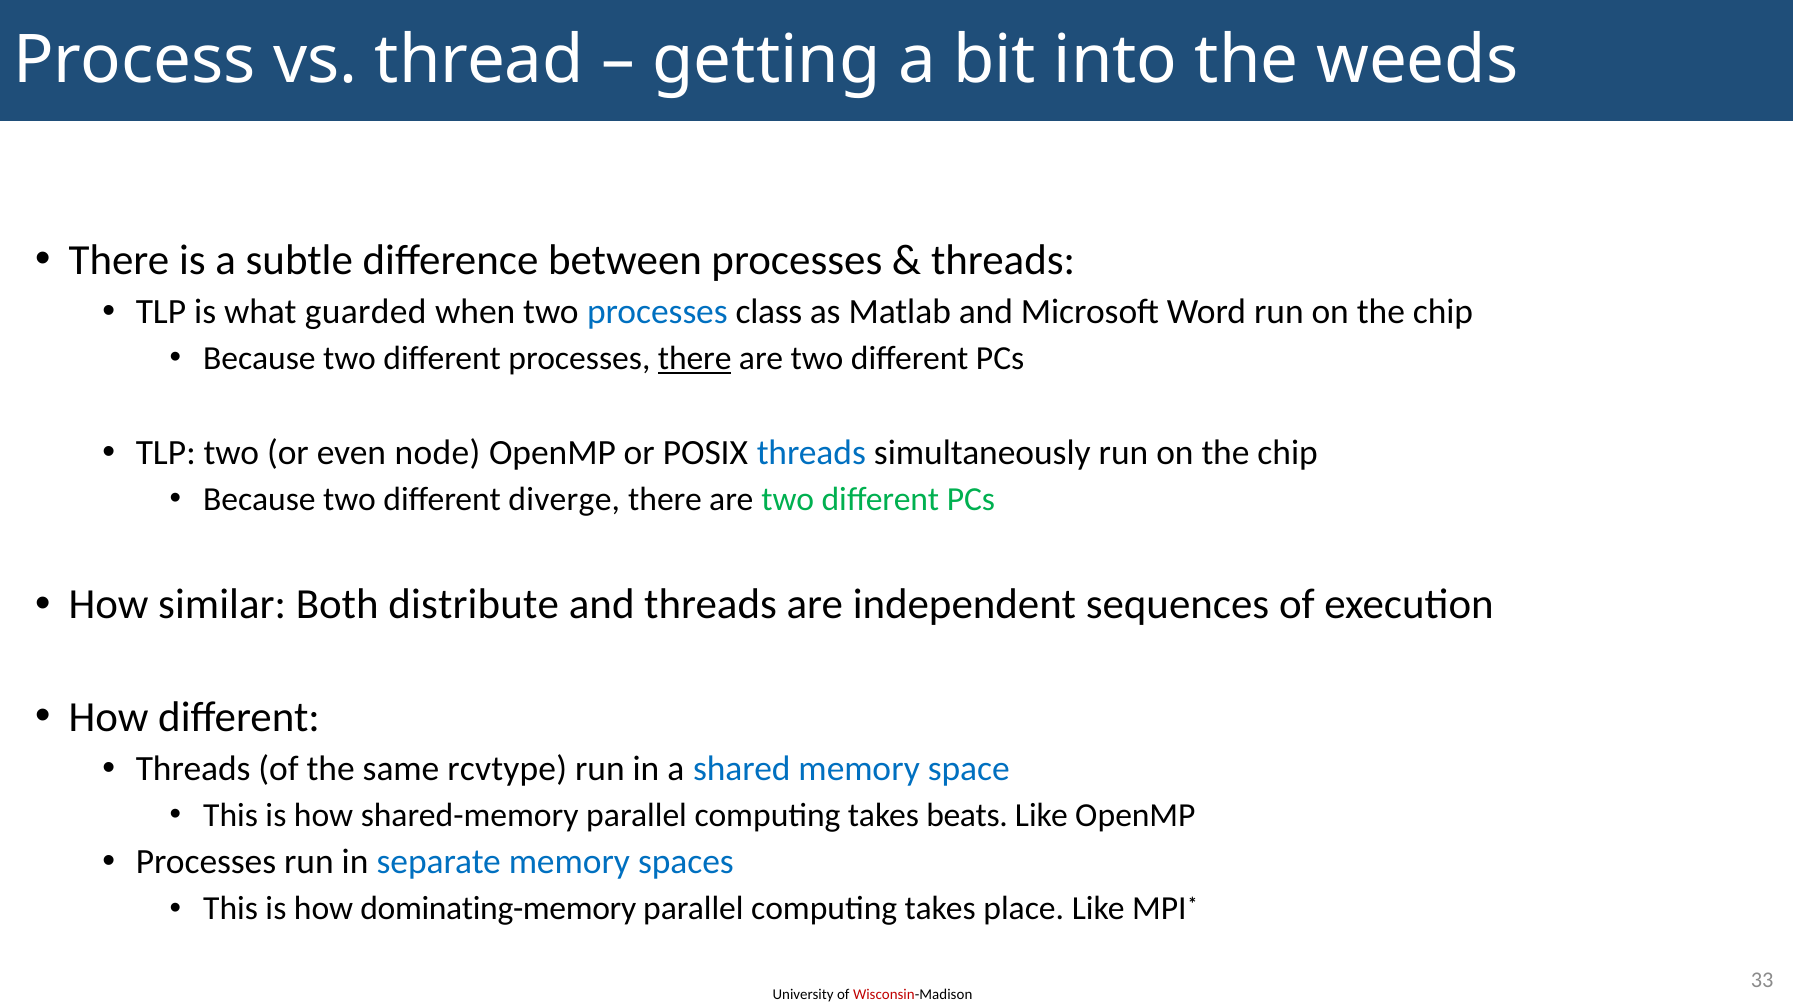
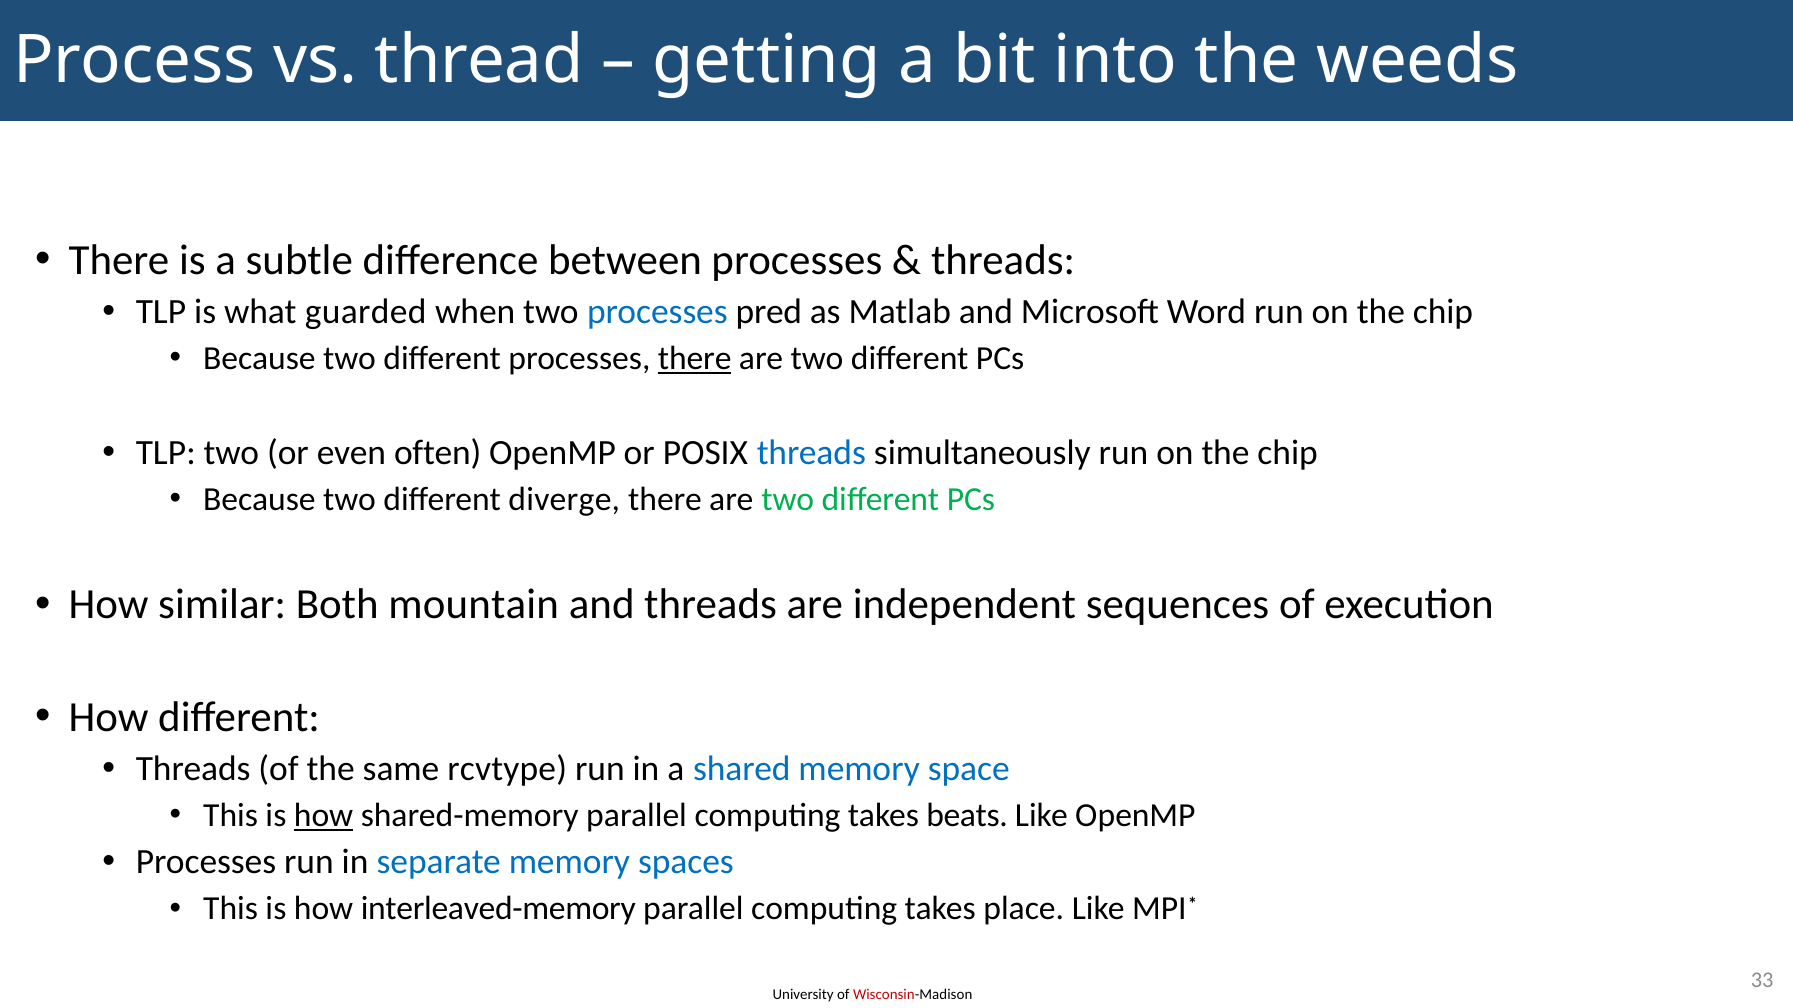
class: class -> pred (769, 312)
node: node -> often (438, 453)
distribute: distribute -> mountain (474, 605)
how underline: none -> present (324, 816)
dominating-memory: dominating-memory -> interleaved-memory (498, 909)
